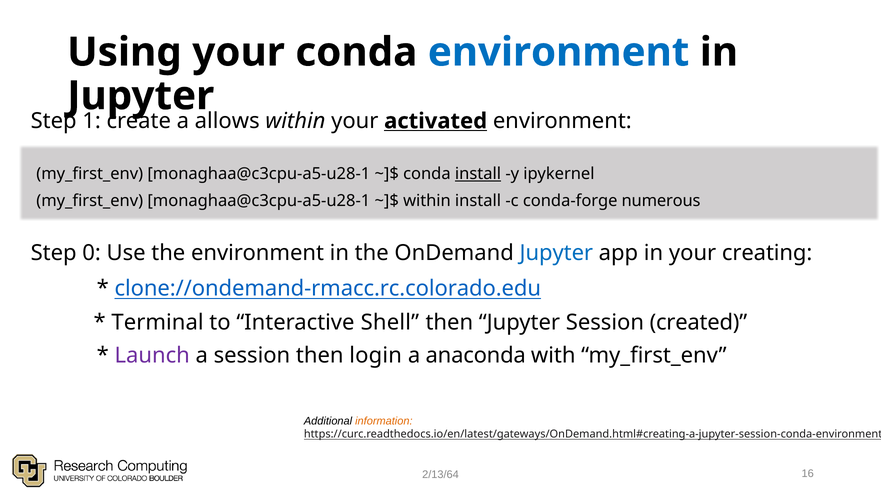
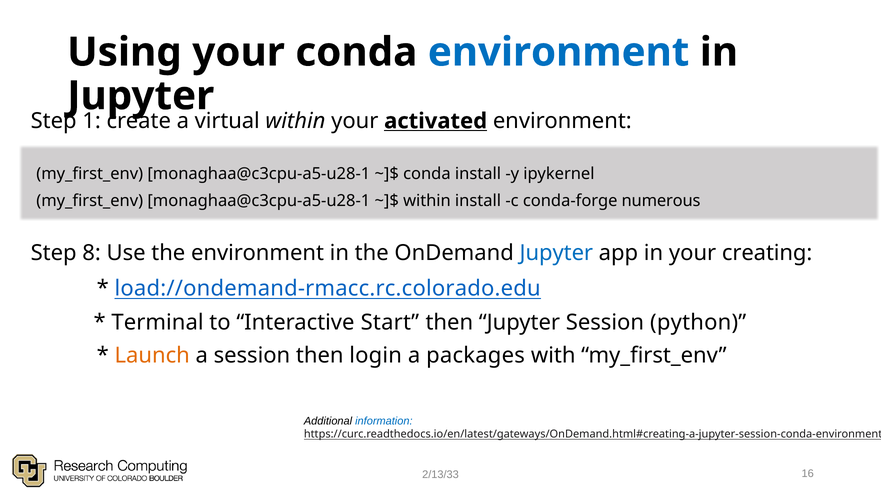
allows: allows -> virtual (227, 121)
install underline: present -> none (478, 174)
0: 0 -> 8 (92, 253)
clone://ondemand-rmacc.rc.colorado.edu: clone://ondemand-rmacc.rc.colorado.edu -> load://ondemand-rmacc.rc.colorado.edu (328, 288)
Shell: Shell -> Start (390, 322)
created: created -> python (698, 322)
Launch colour: purple -> orange (152, 355)
anaconda: anaconda -> packages (475, 355)
information colour: orange -> blue (384, 421)
2/13/64: 2/13/64 -> 2/13/33 (440, 474)
